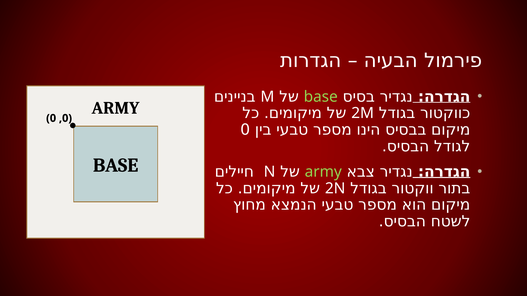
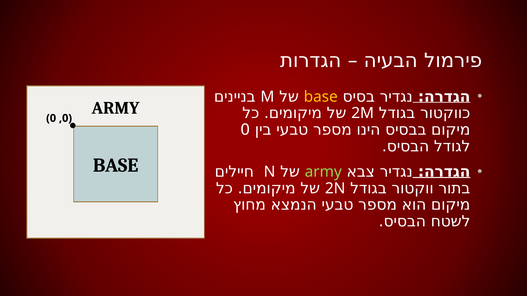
base colour: light green -> yellow (321, 97)
